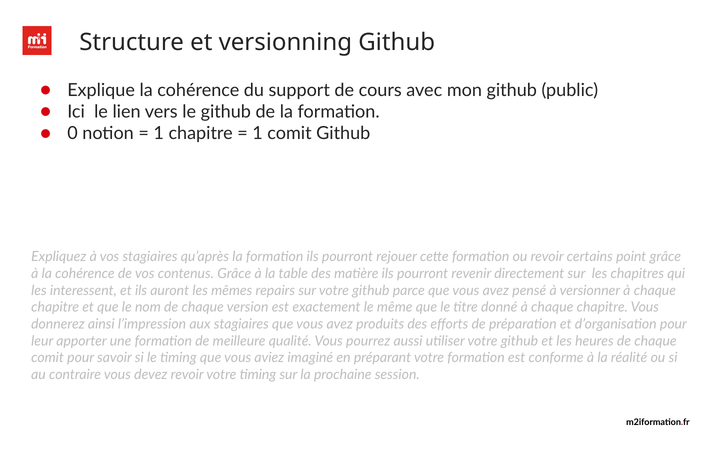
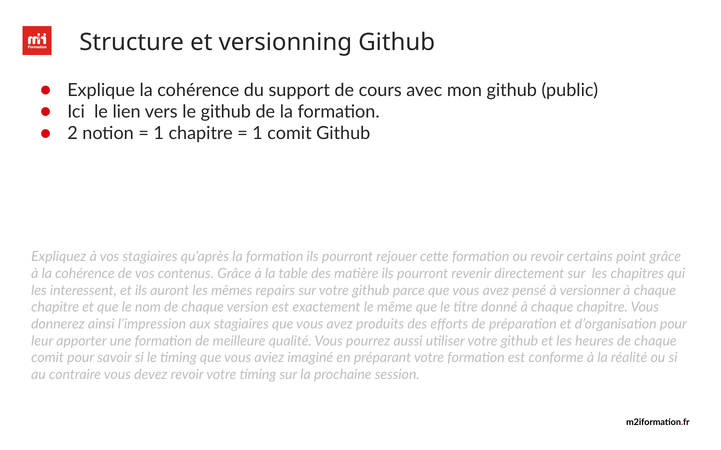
0: 0 -> 2 (73, 134)
